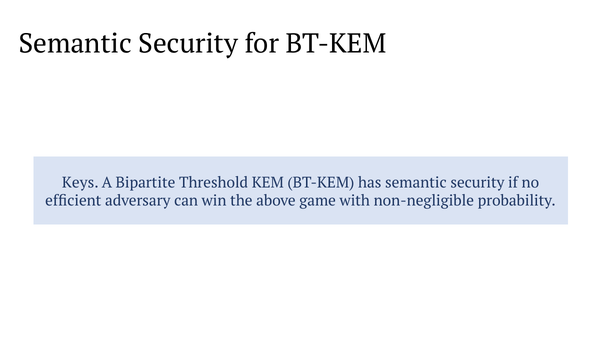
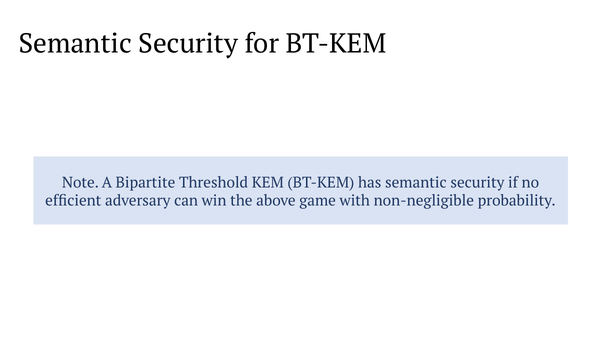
Keys: Keys -> Note (80, 182)
